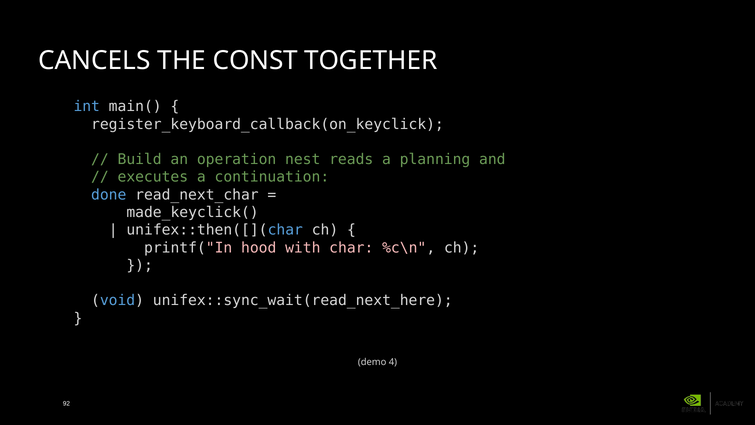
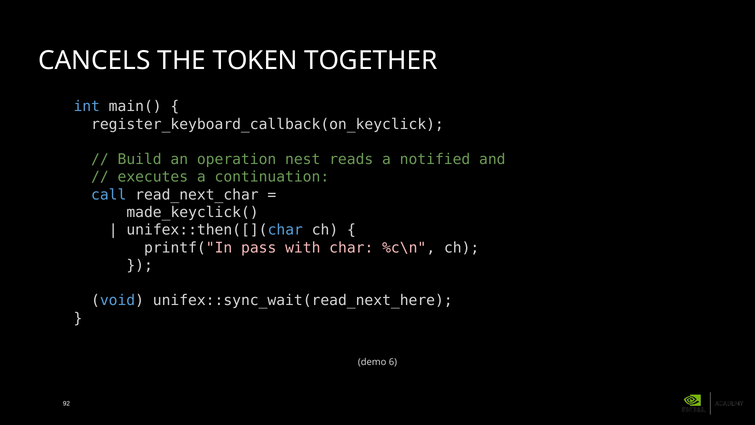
CONST: CONST -> TOKEN (255, 60)
planning: planning -> notified (435, 159)
done: done -> call (109, 195)
hood: hood -> pass (259, 247)
4: 4 -> 6 (393, 362)
